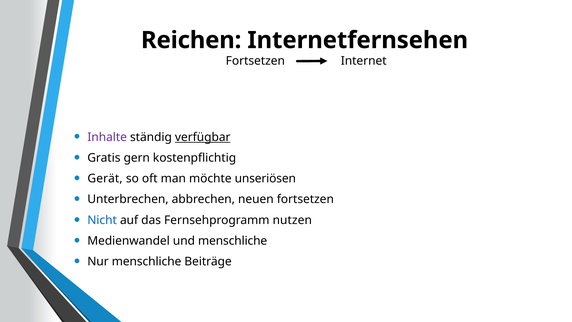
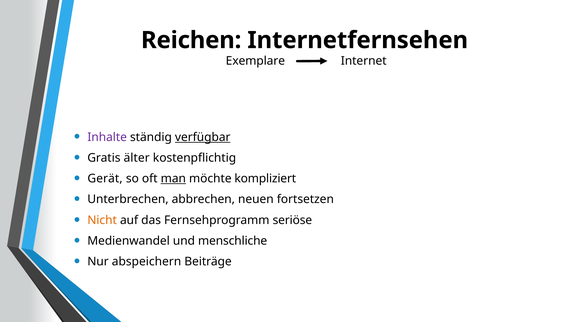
Fortsetzen: Fortsetzen -> Exemplare (255, 61)
gern: gern -> älter (137, 158)
man underline: none -> present (173, 178)
unseriösen: unseriösen -> kompliziert (265, 178)
Nicht colour: blue -> orange (102, 220)
nutzen: nutzen -> seriöse (292, 220)
Nur menschliche: menschliche -> abspeichern (146, 261)
